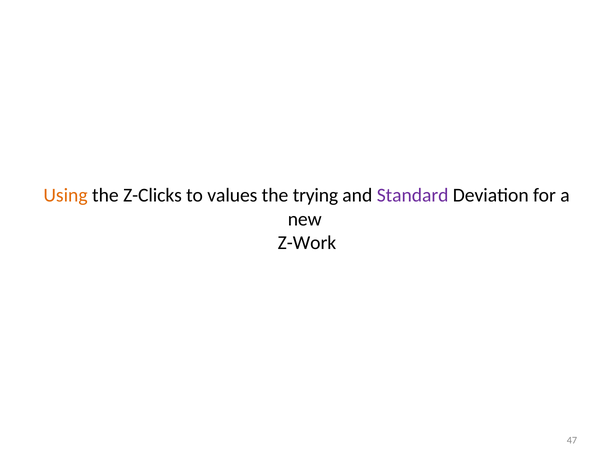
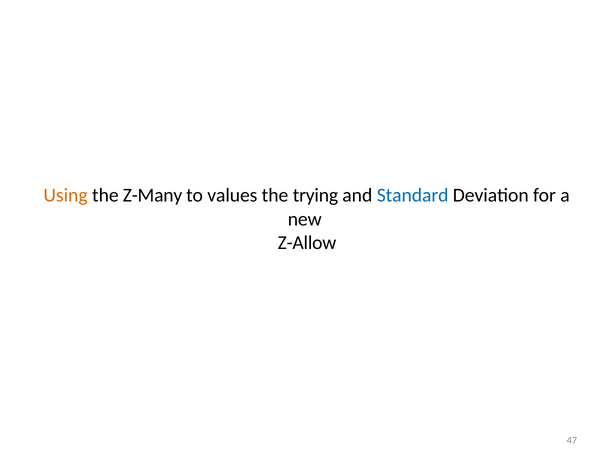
Z-Clicks: Z-Clicks -> Z-Many (153, 195)
Standard colour: purple -> blue (413, 195)
Z-Work: Z-Work -> Z-Allow (307, 242)
